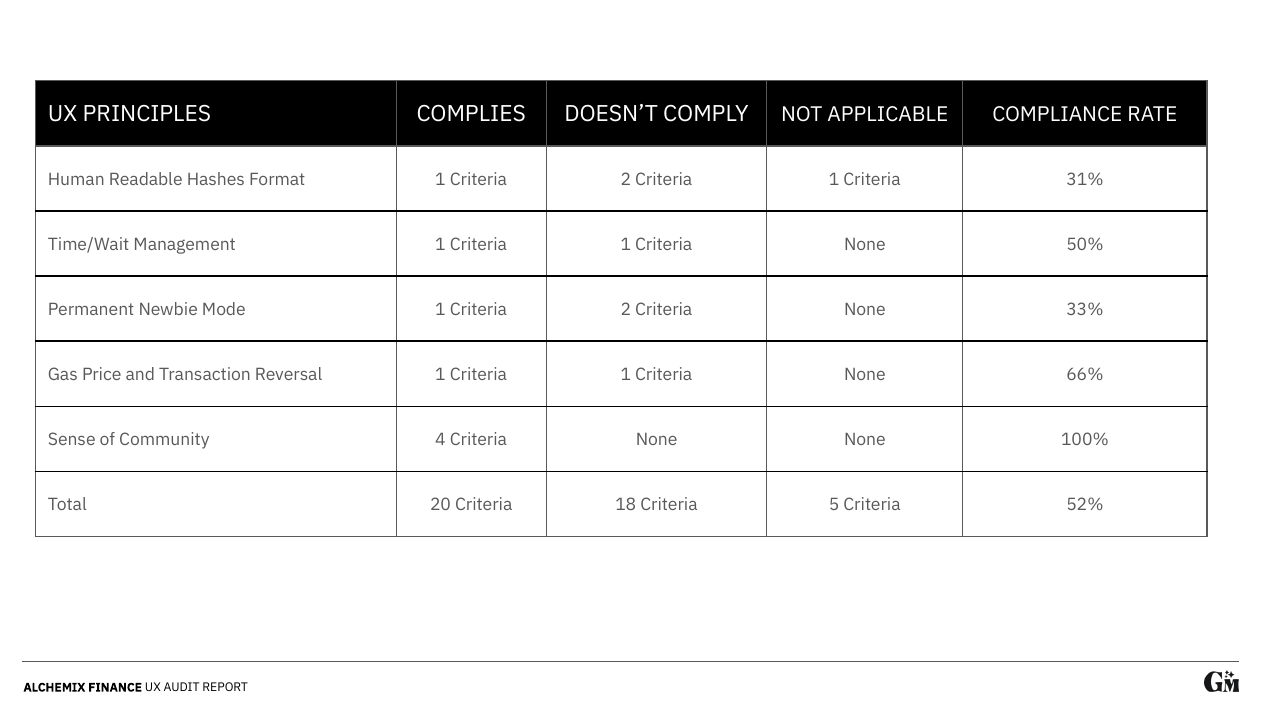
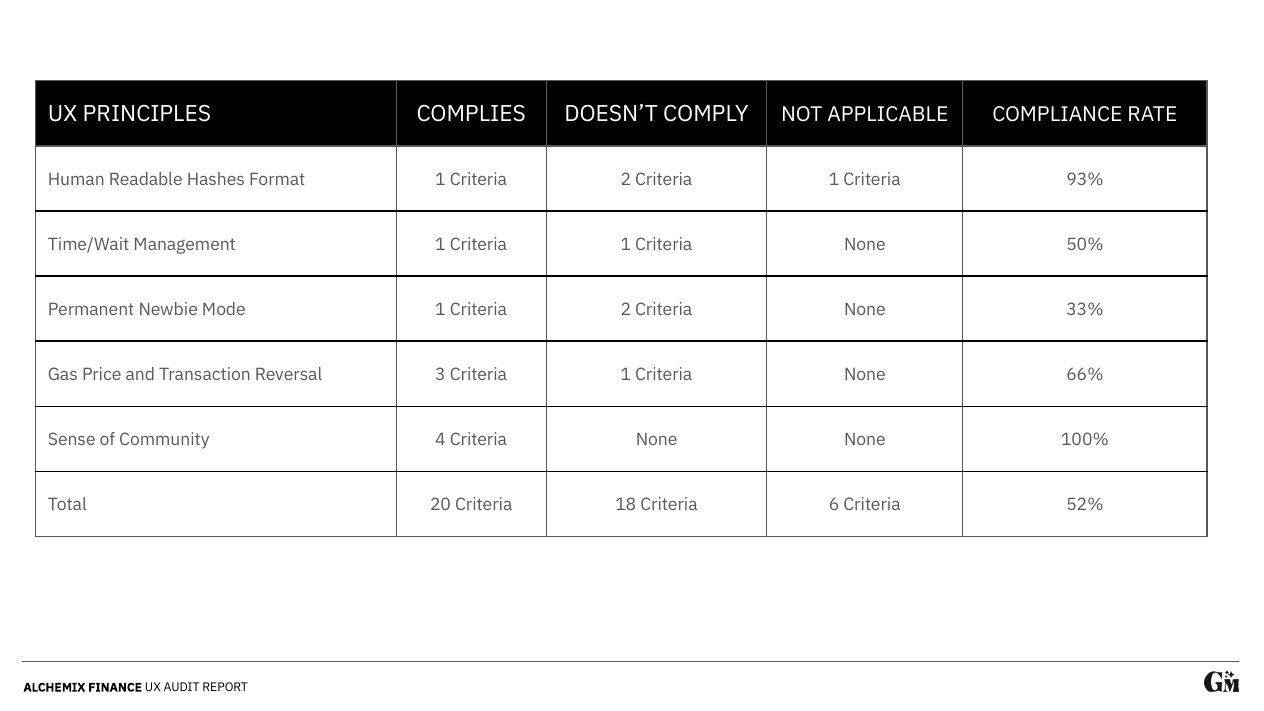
31%: 31% -> 93% (1085, 179)
Reversal 1: 1 -> 3 (441, 374)
5: 5 -> 6 (834, 504)
